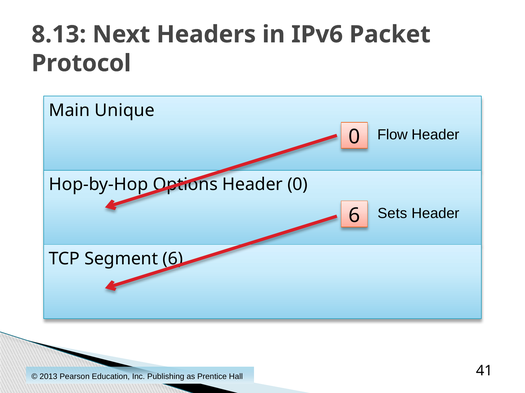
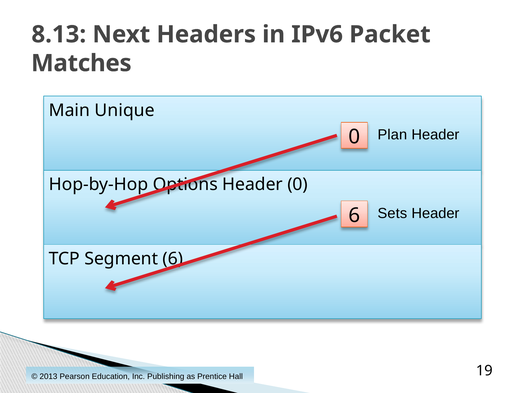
Protocol: Protocol -> Matches (81, 63)
Flow: Flow -> Plan (392, 135)
41: 41 -> 19 (484, 371)
